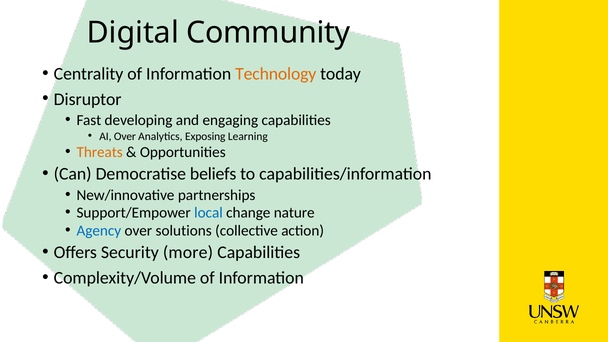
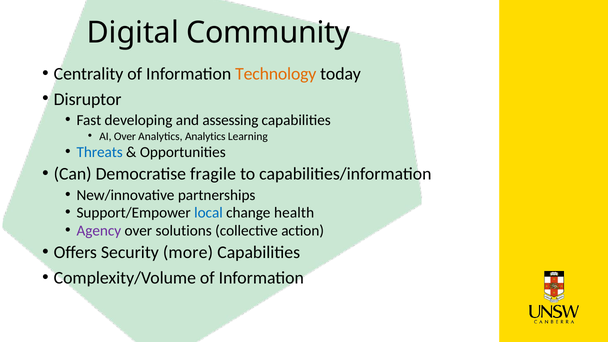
engaging: engaging -> assessing (230, 120)
Analytics Exposing: Exposing -> Analytics (205, 136)
Threats colour: orange -> blue (100, 152)
beliefs: beliefs -> fragile (213, 174)
nature: nature -> health (294, 213)
Agency colour: blue -> purple (99, 231)
